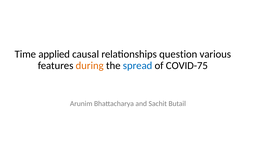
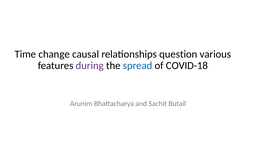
applied: applied -> change (54, 54)
during colour: orange -> purple (90, 66)
COVID-75: COVID-75 -> COVID-18 (187, 66)
